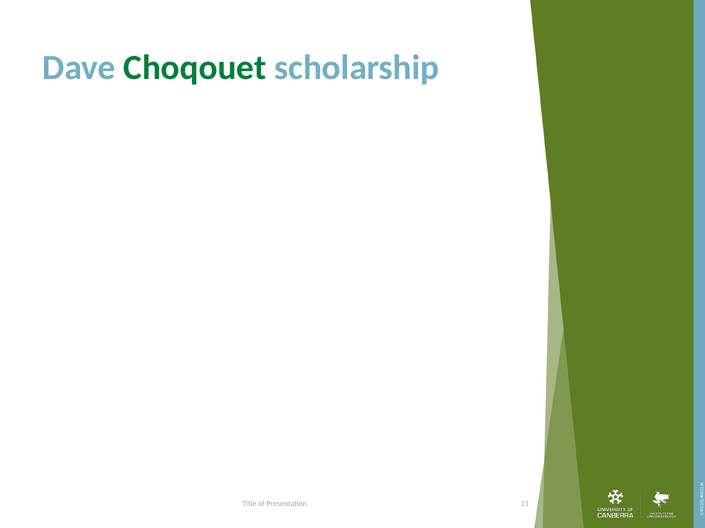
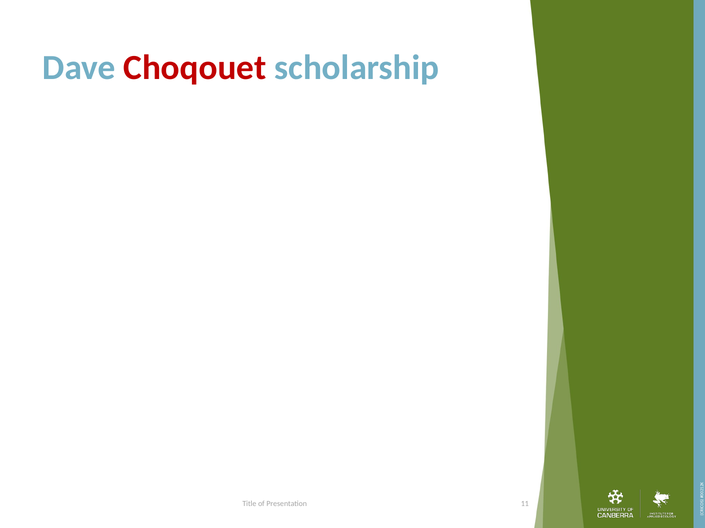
Choqouet colour: green -> red (195, 68)
